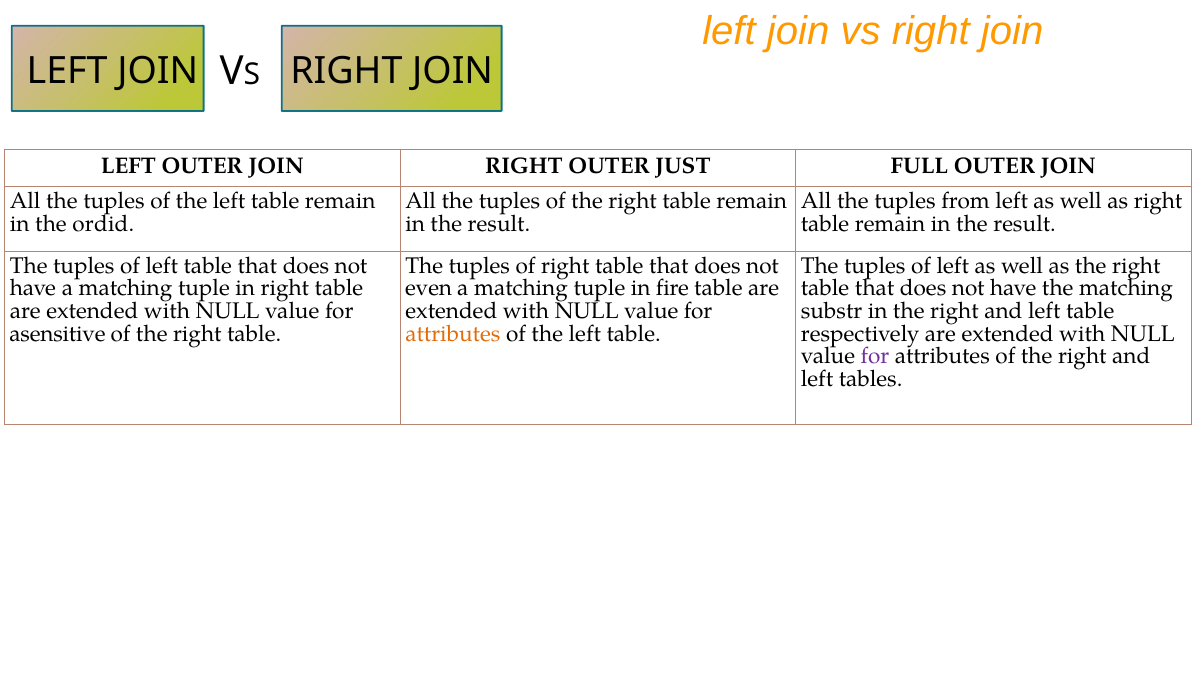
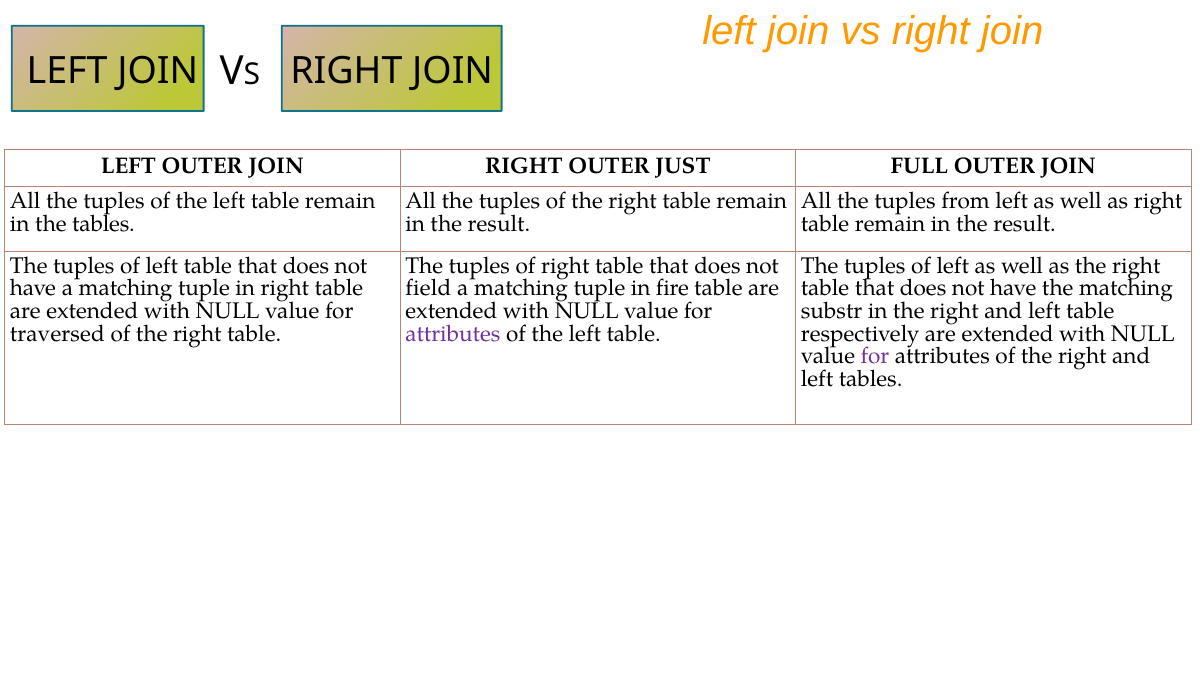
the ordid: ordid -> tables (104, 224)
even: even -> field (428, 288)
asensitive: asensitive -> traversed (57, 334)
attributes colour: orange -> purple (453, 334)
